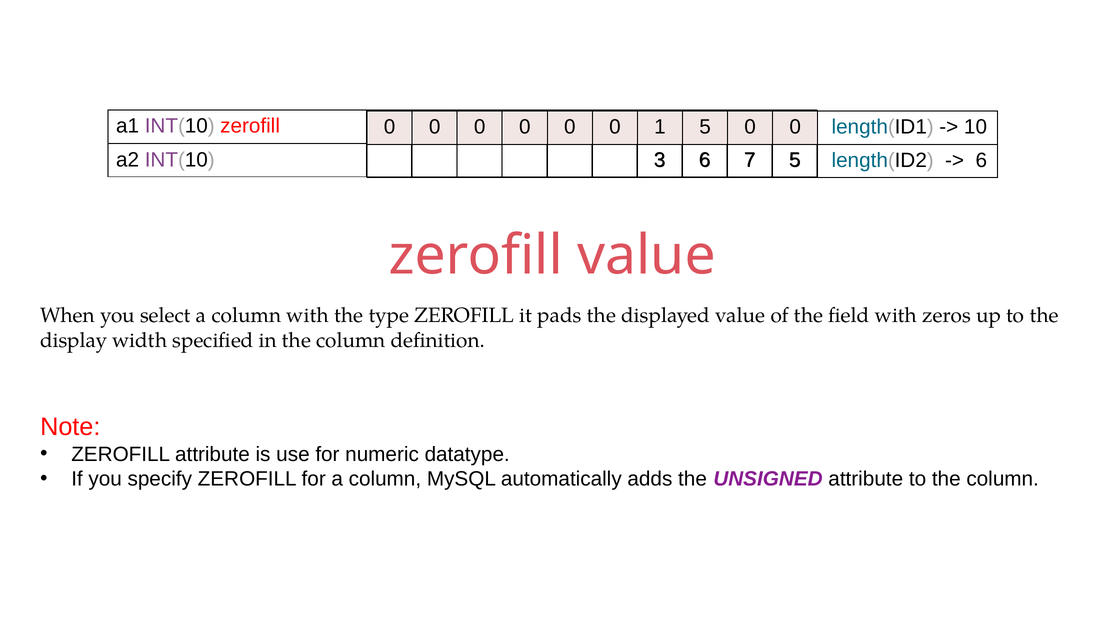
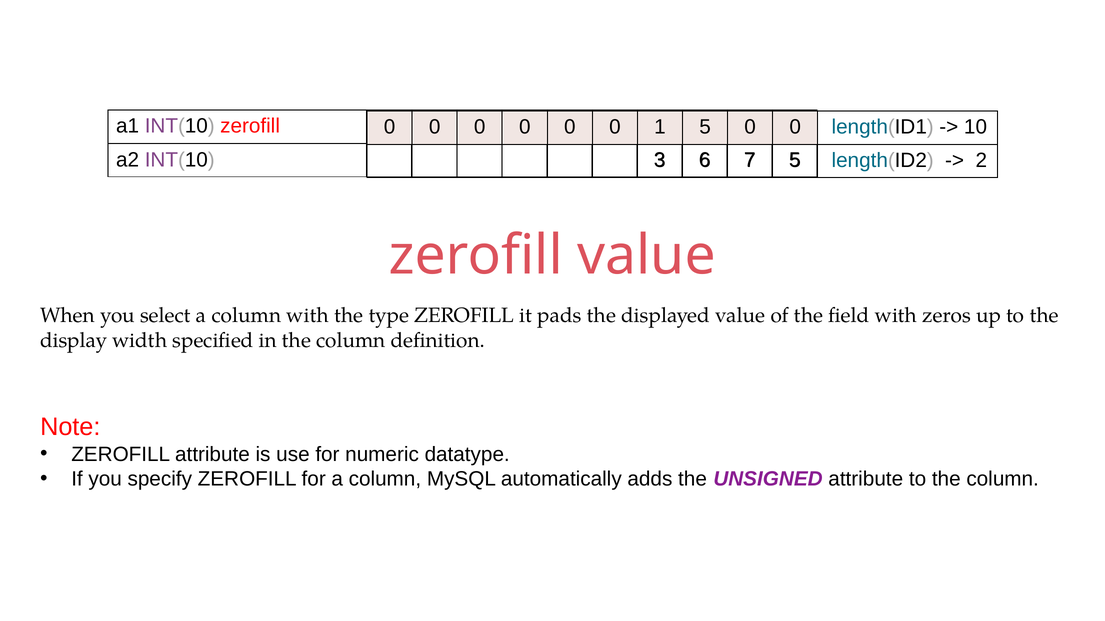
6: 6 -> 2 (981, 161)
